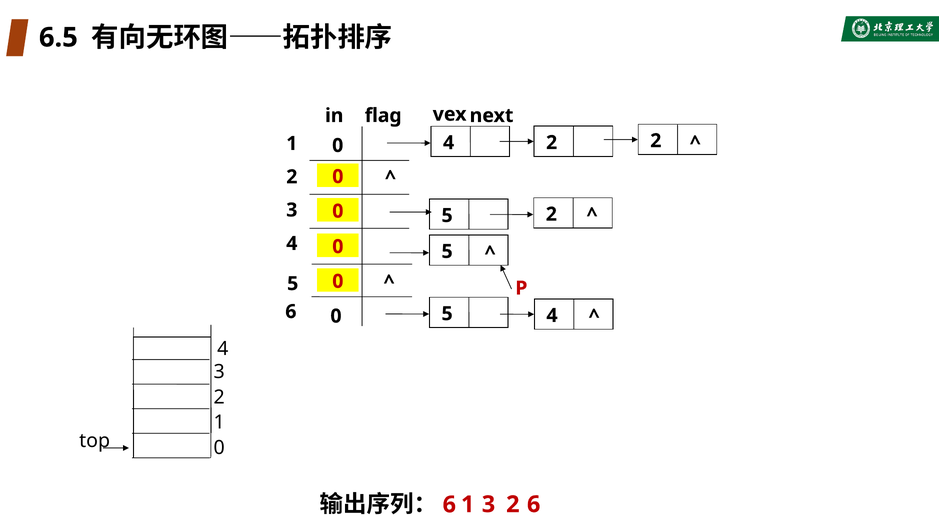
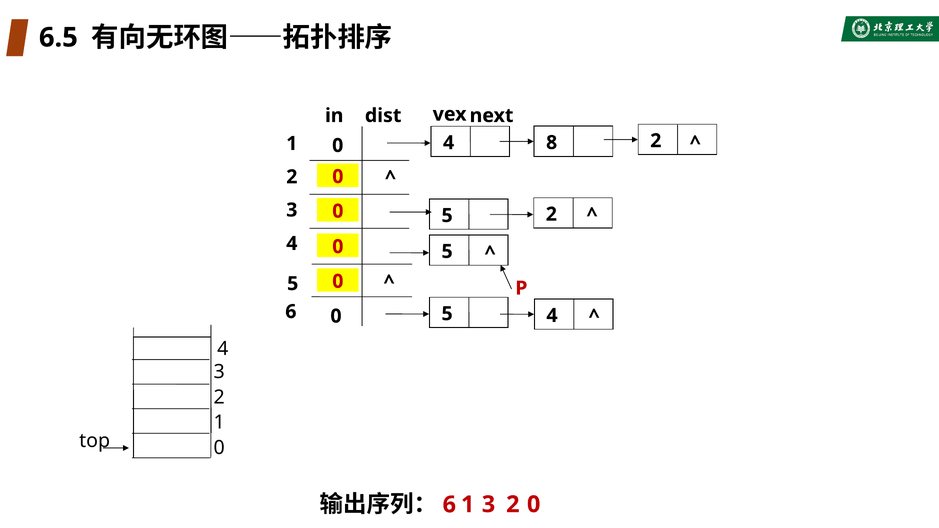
flag: flag -> dist (383, 116)
4 2: 2 -> 8 (552, 143)
2 6: 6 -> 0 (534, 505)
